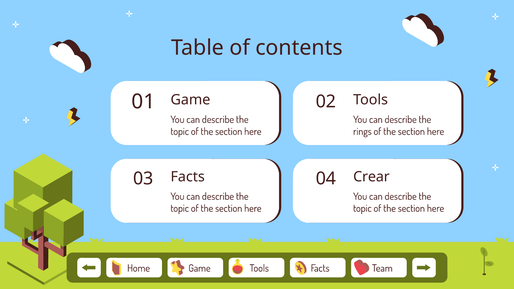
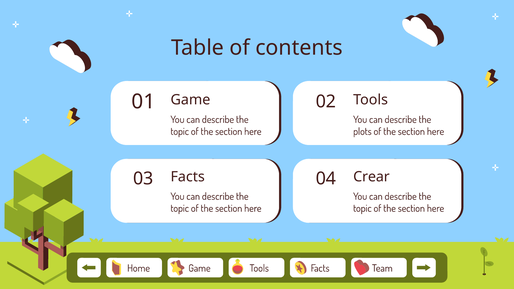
rings: rings -> plots (362, 132)
